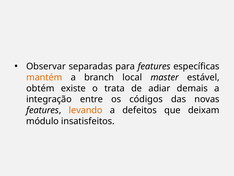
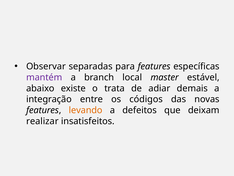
mantém colour: orange -> purple (44, 77)
obtém: obtém -> abaixo (40, 88)
módulo: módulo -> realizar (42, 121)
